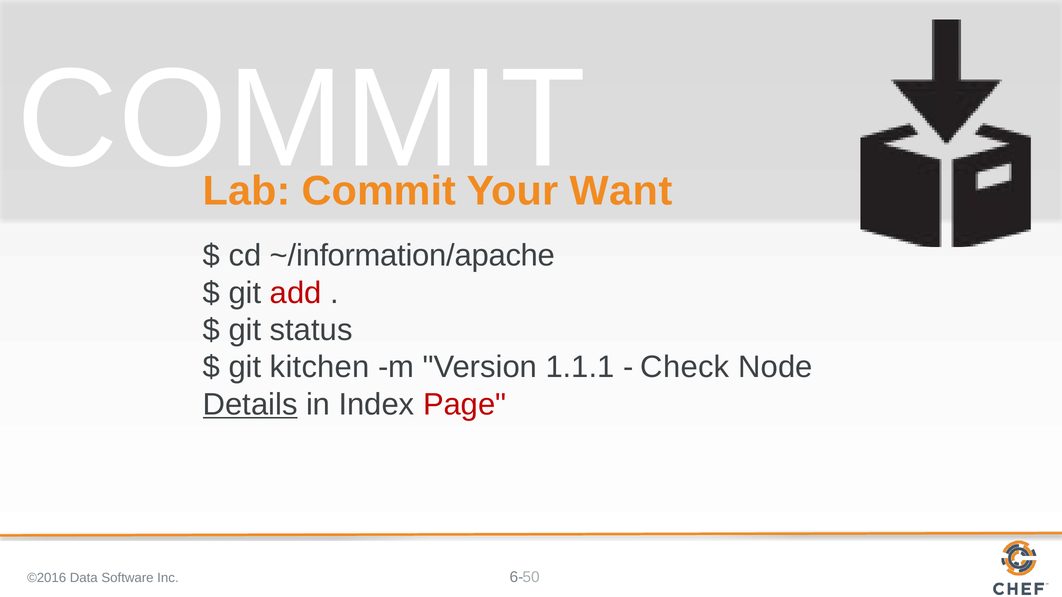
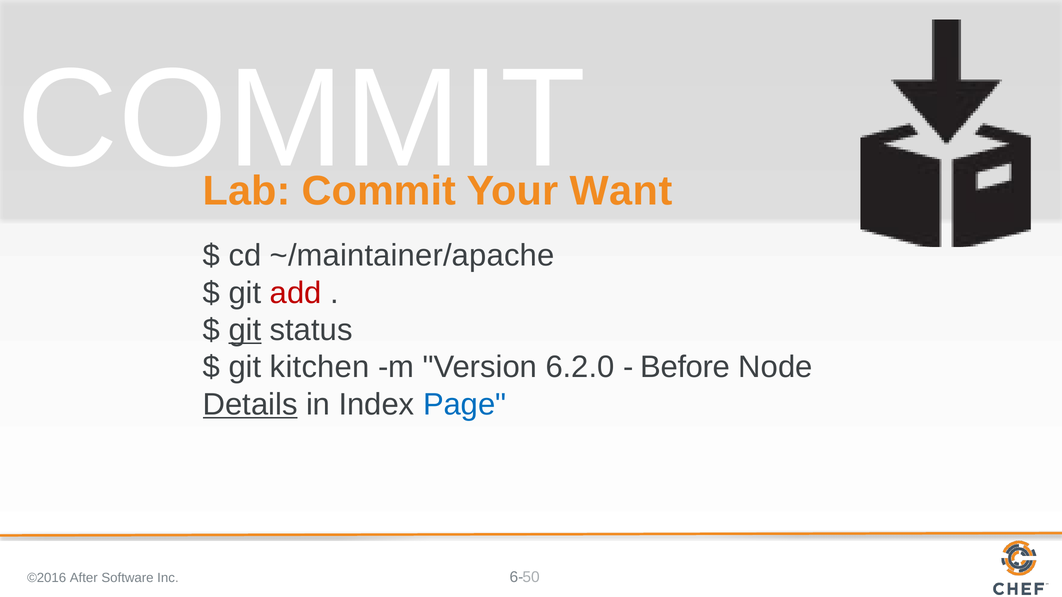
~/information/apache: ~/information/apache -> ~/maintainer/apache (412, 256)
git underline: none -> present (245, 330)
1.1.1: 1.1.1 -> 6.2.0 (580, 367)
Check: Check -> Before (685, 367)
Page colour: red -> blue (465, 405)
Data: Data -> After (84, 578)
